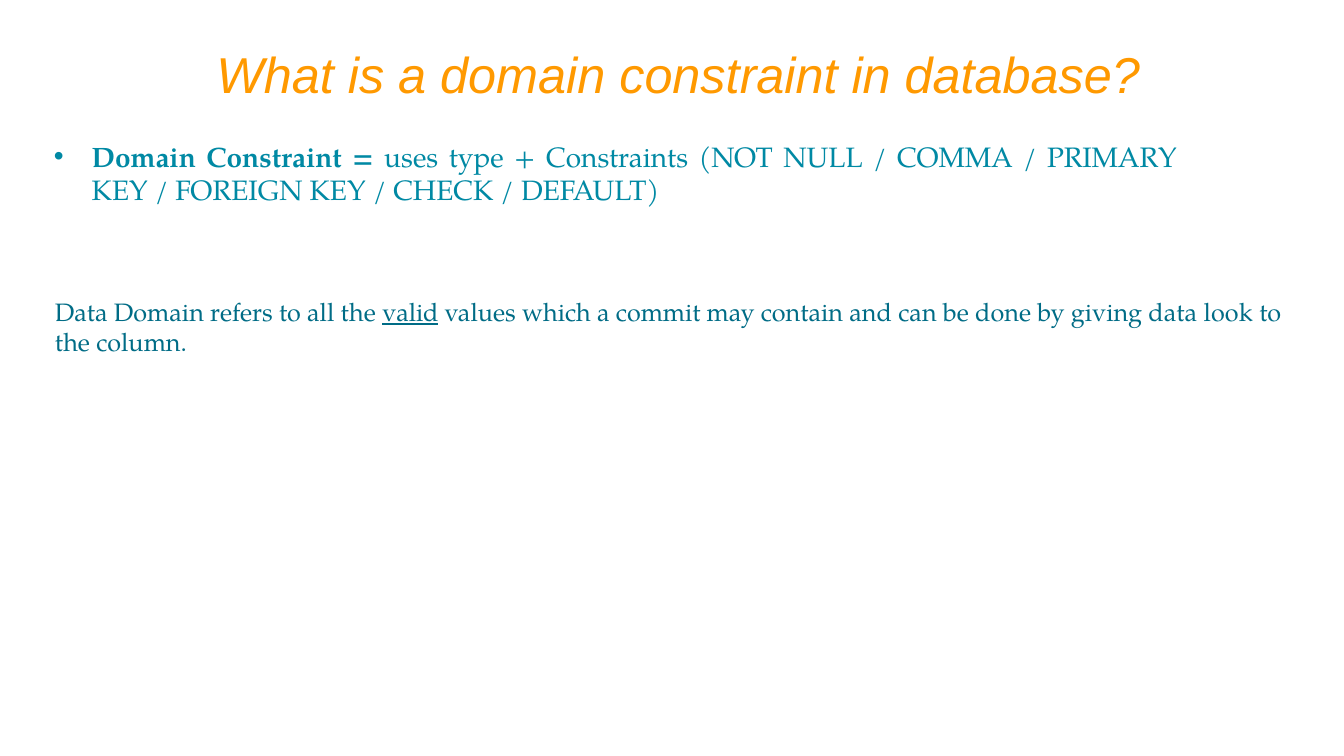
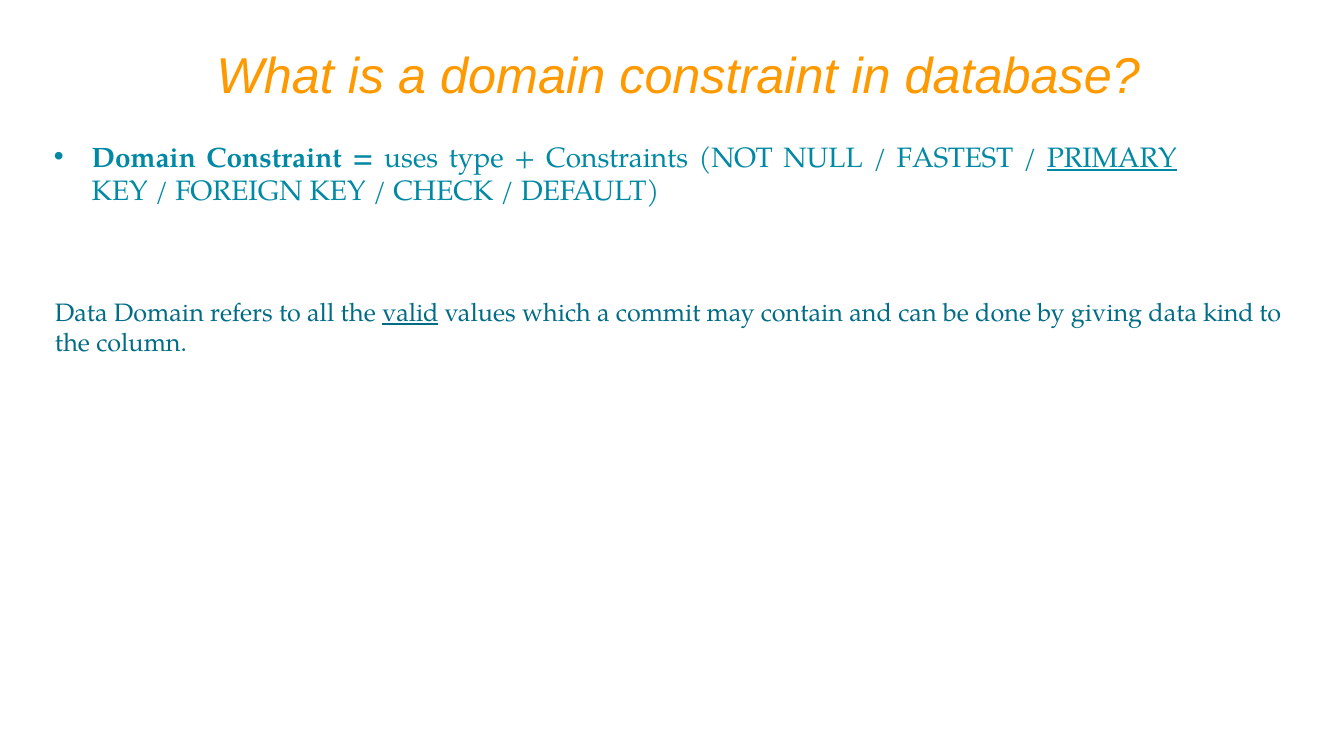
COMMA: COMMA -> FASTEST (955, 158)
PRIMARY underline: none -> present (1112, 158)
look: look -> kind (1228, 313)
